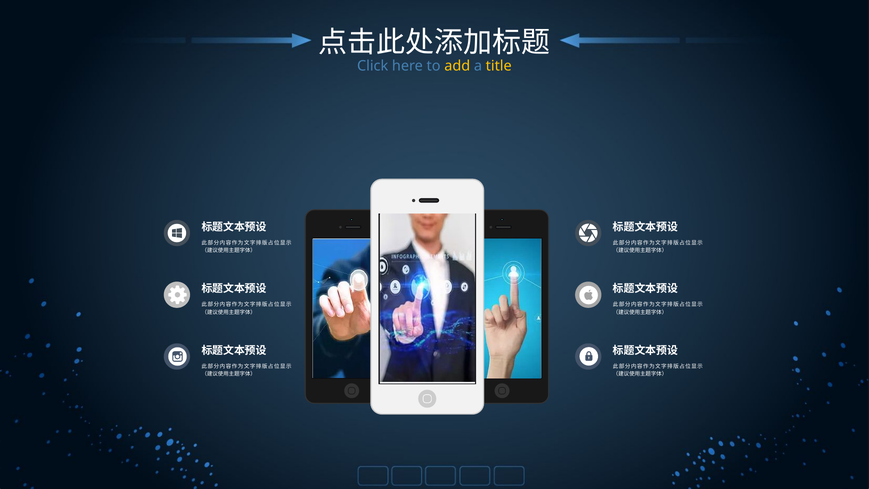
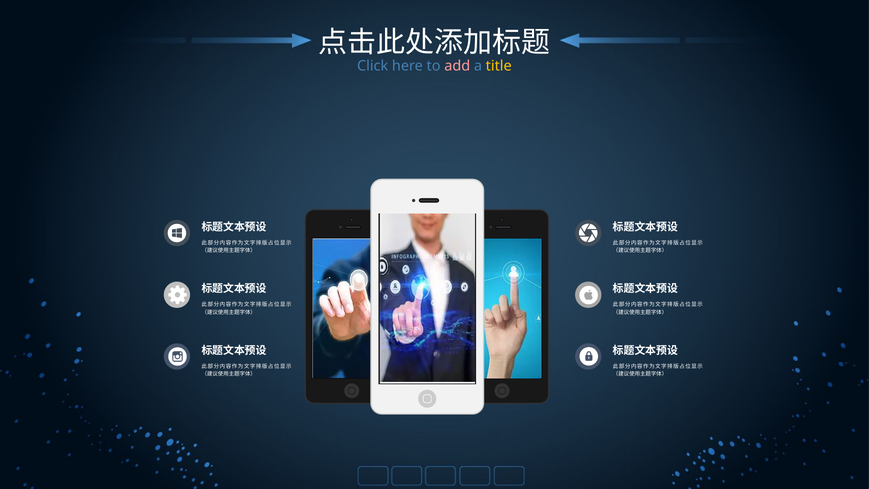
add colour: yellow -> pink (457, 66)
